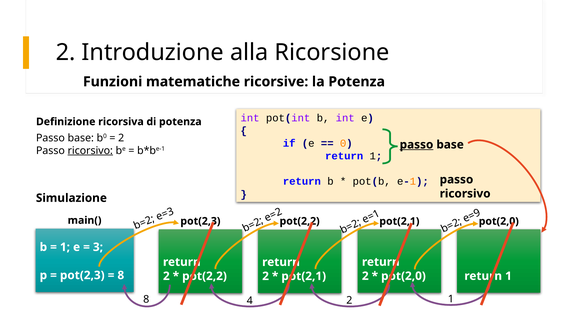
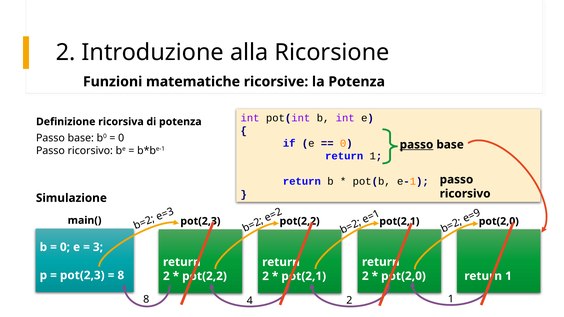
2: 2 -> 0 (121, 138)
ricorsivo underline: present -> none (90, 151)
1: 1 -> 0 (65, 247)
